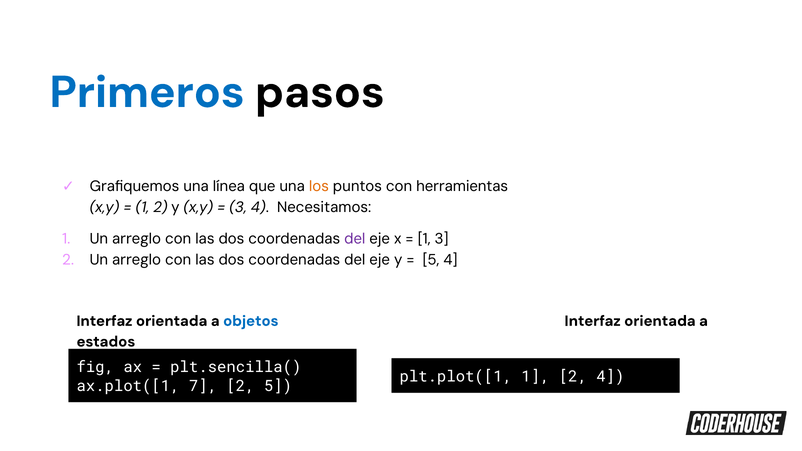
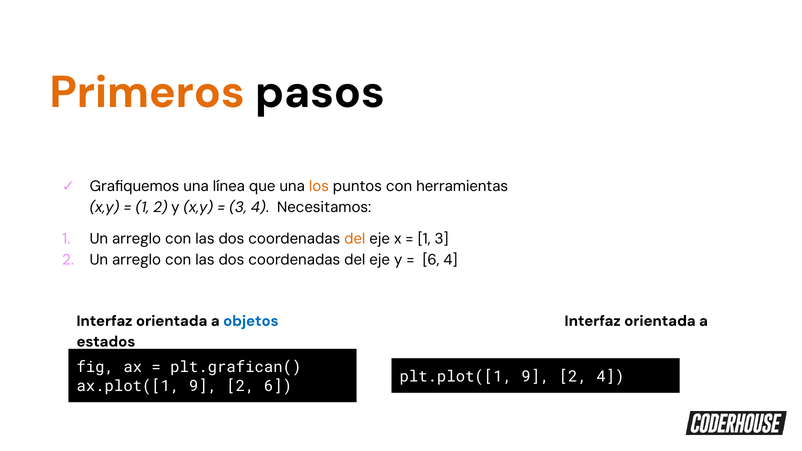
Primeros colour: blue -> orange (147, 92)
del colour: purple -> orange (355, 239)
5: 5 -> 6 (431, 260)
plt.sencilla(: plt.sencilla( -> plt.grafican( (236, 367)
plt.plot([1 1: 1 -> 9 (535, 377)
ax.plot([1 7: 7 -> 9 (203, 386)
2 5: 5 -> 6 (278, 386)
